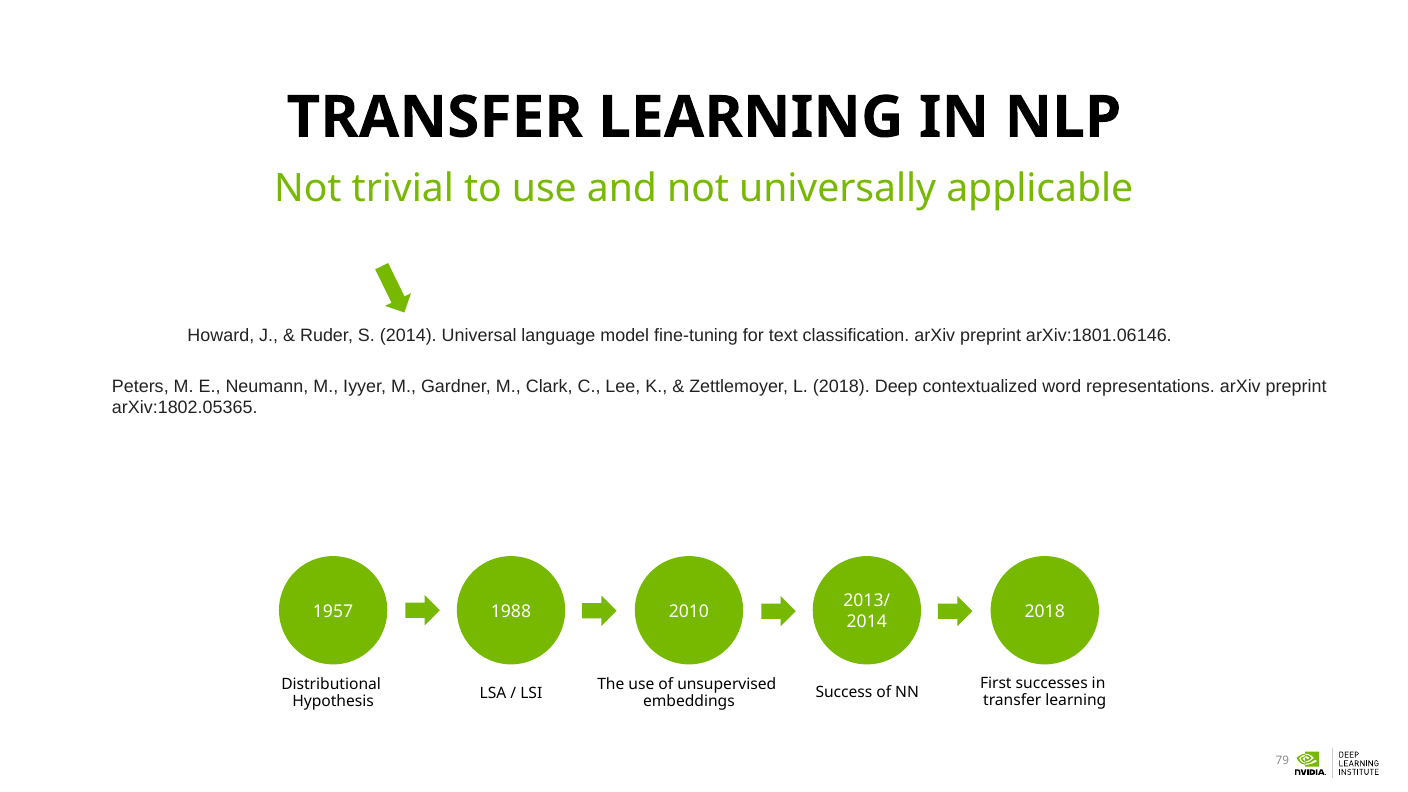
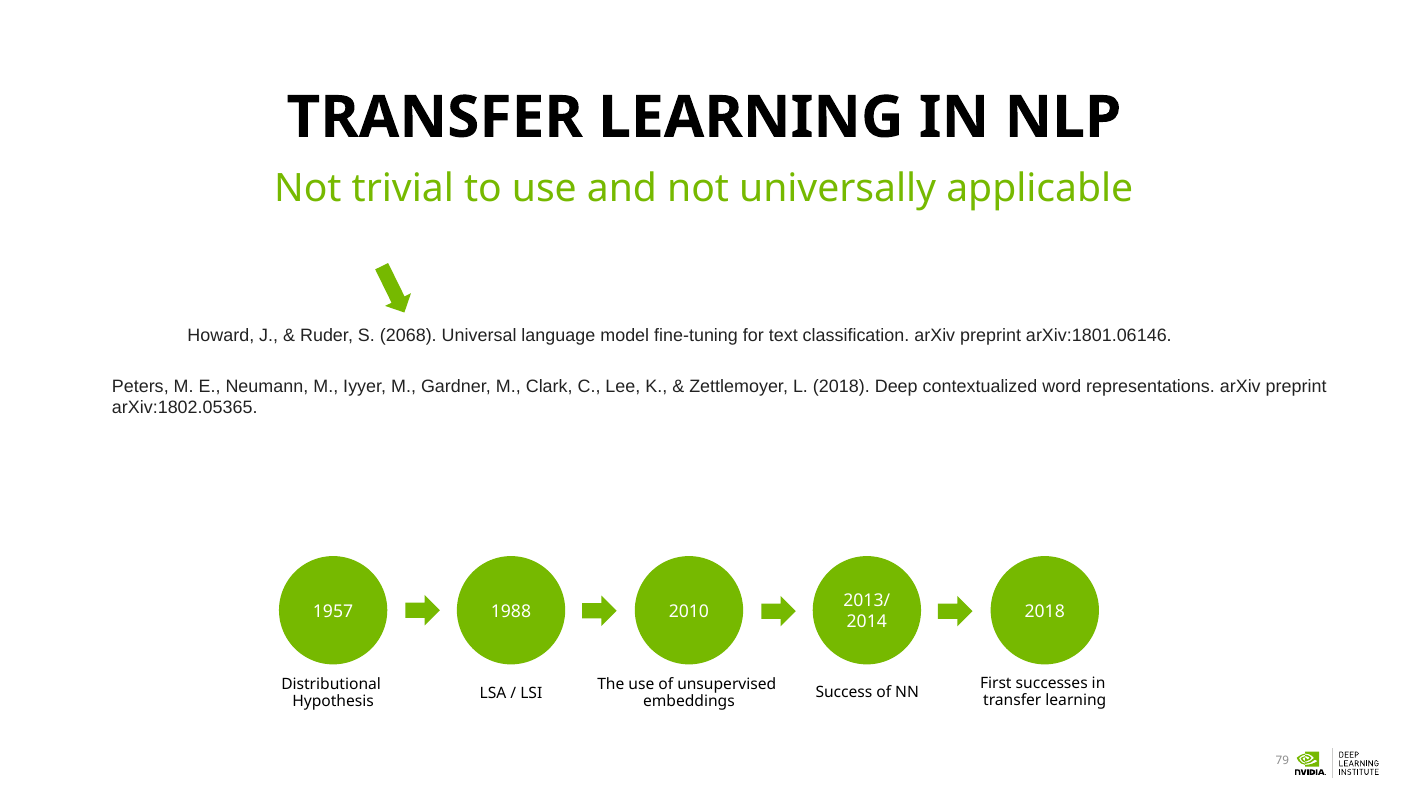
S 2014: 2014 -> 2068 (408, 336)
